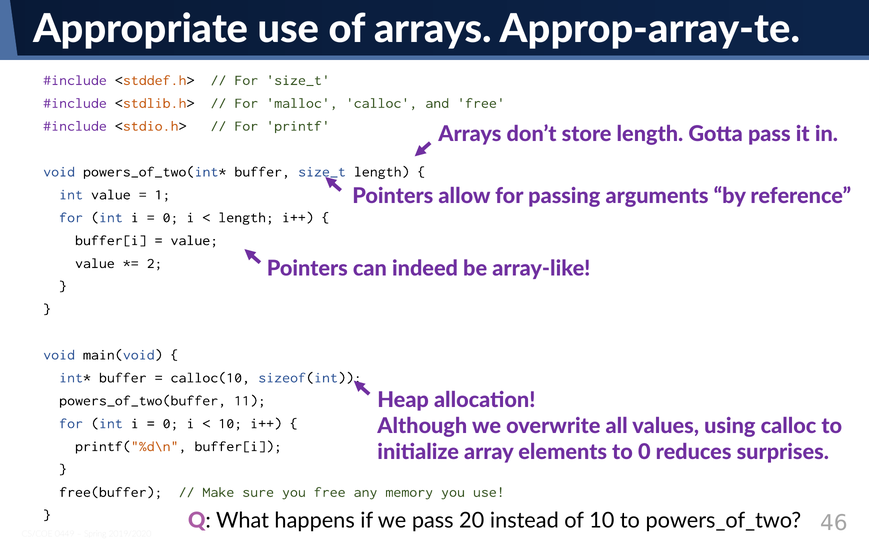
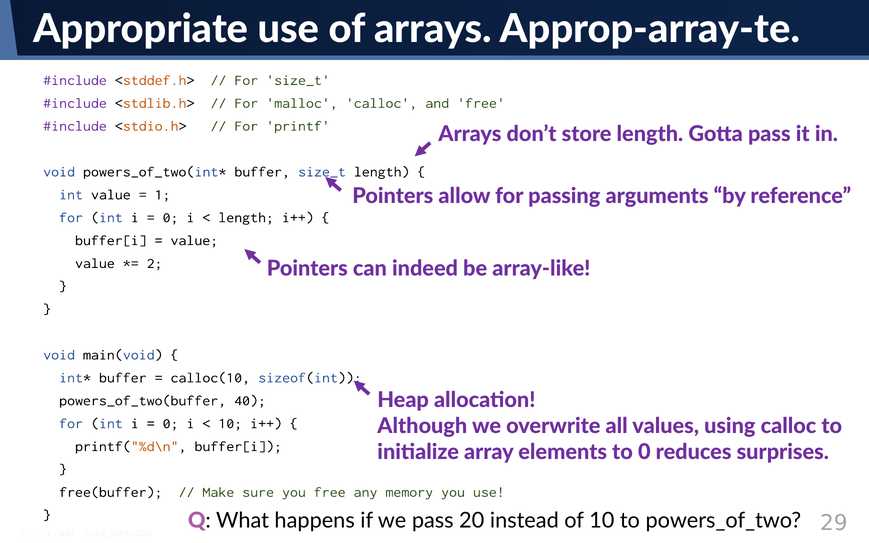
11: 11 -> 40 (250, 401)
46: 46 -> 29 (834, 523)
